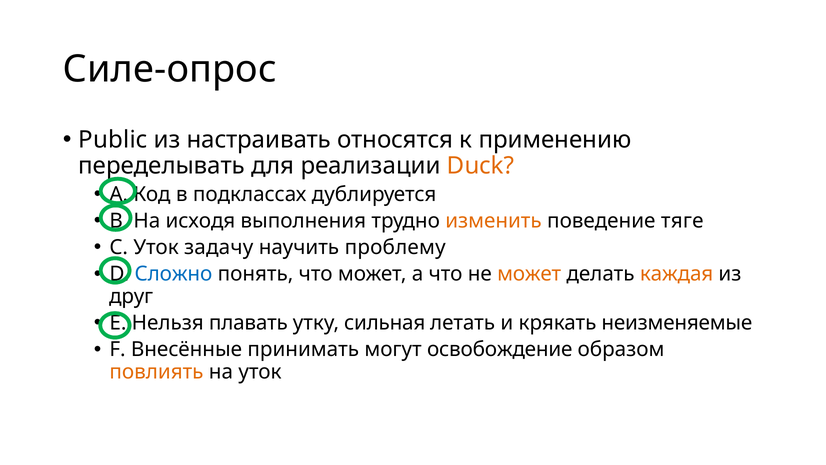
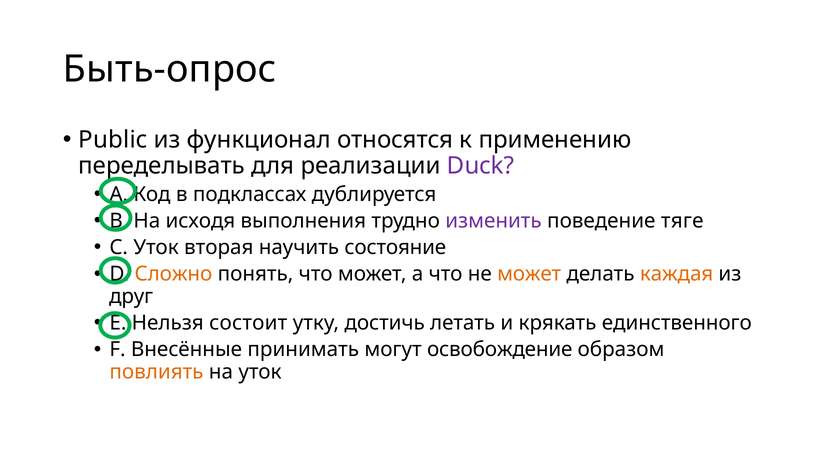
Силе-опрос: Силе-опрос -> Быть-опрос (170, 69)
настраивать: настраивать -> функционал (259, 140)
Duck colour: orange -> purple (481, 166)
изменить colour: orange -> purple (494, 221)
задачу: задачу -> вторая (219, 247)
проблему: проблему -> состояние (395, 247)
Сложно colour: blue -> orange (173, 274)
плавать: плавать -> состоит (248, 323)
сильная: сильная -> достичь (385, 323)
неизменяемые: неизменяемые -> единственного (677, 323)
